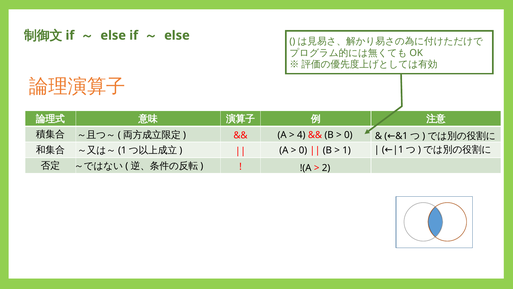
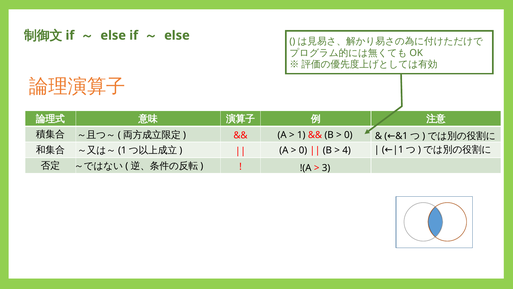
4: 4 -> 1 (301, 135)
1: 1 -> 4 (347, 150)
2: 2 -> 3 (326, 168)
